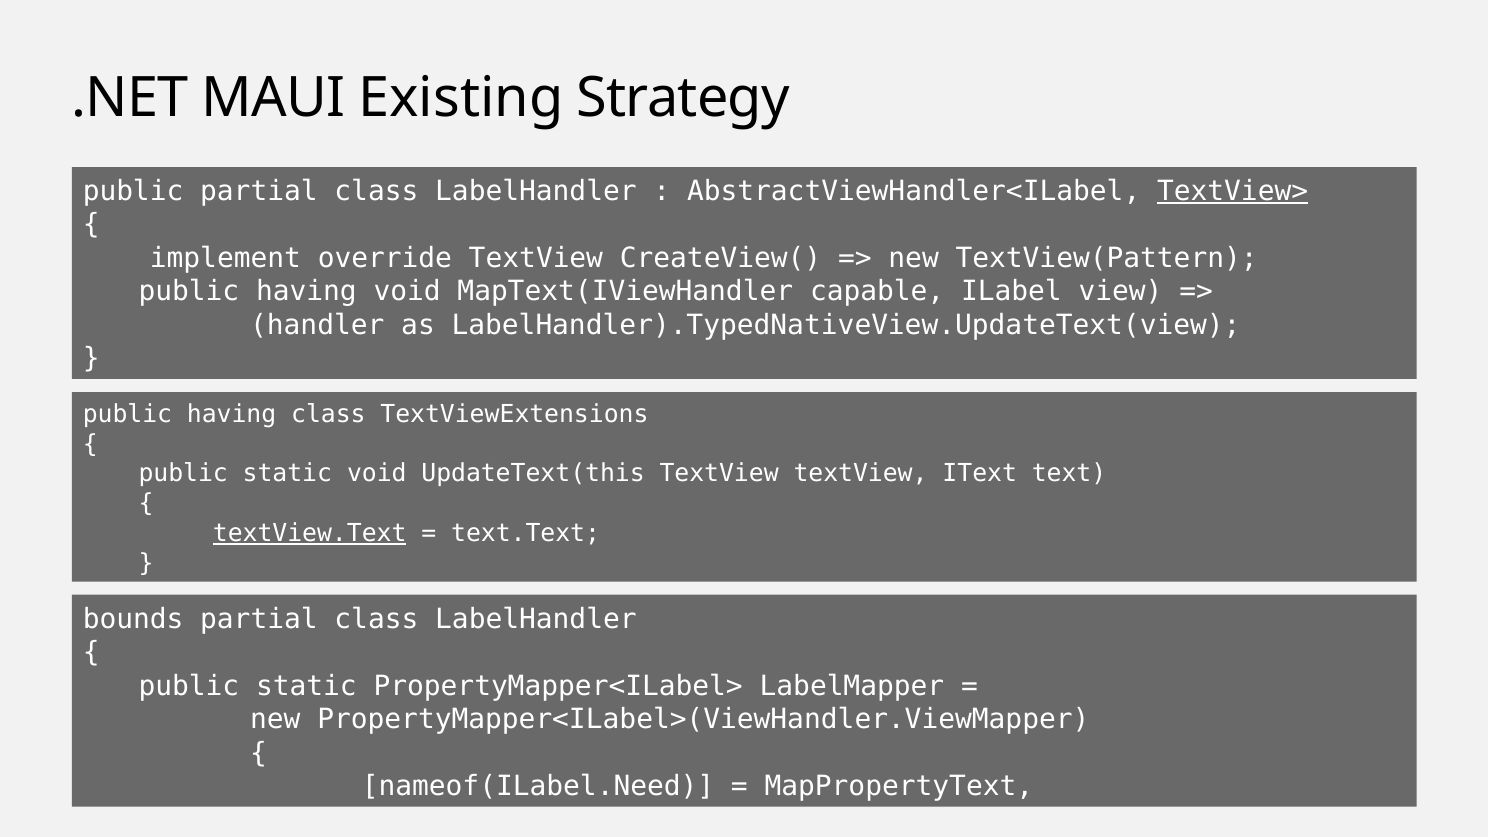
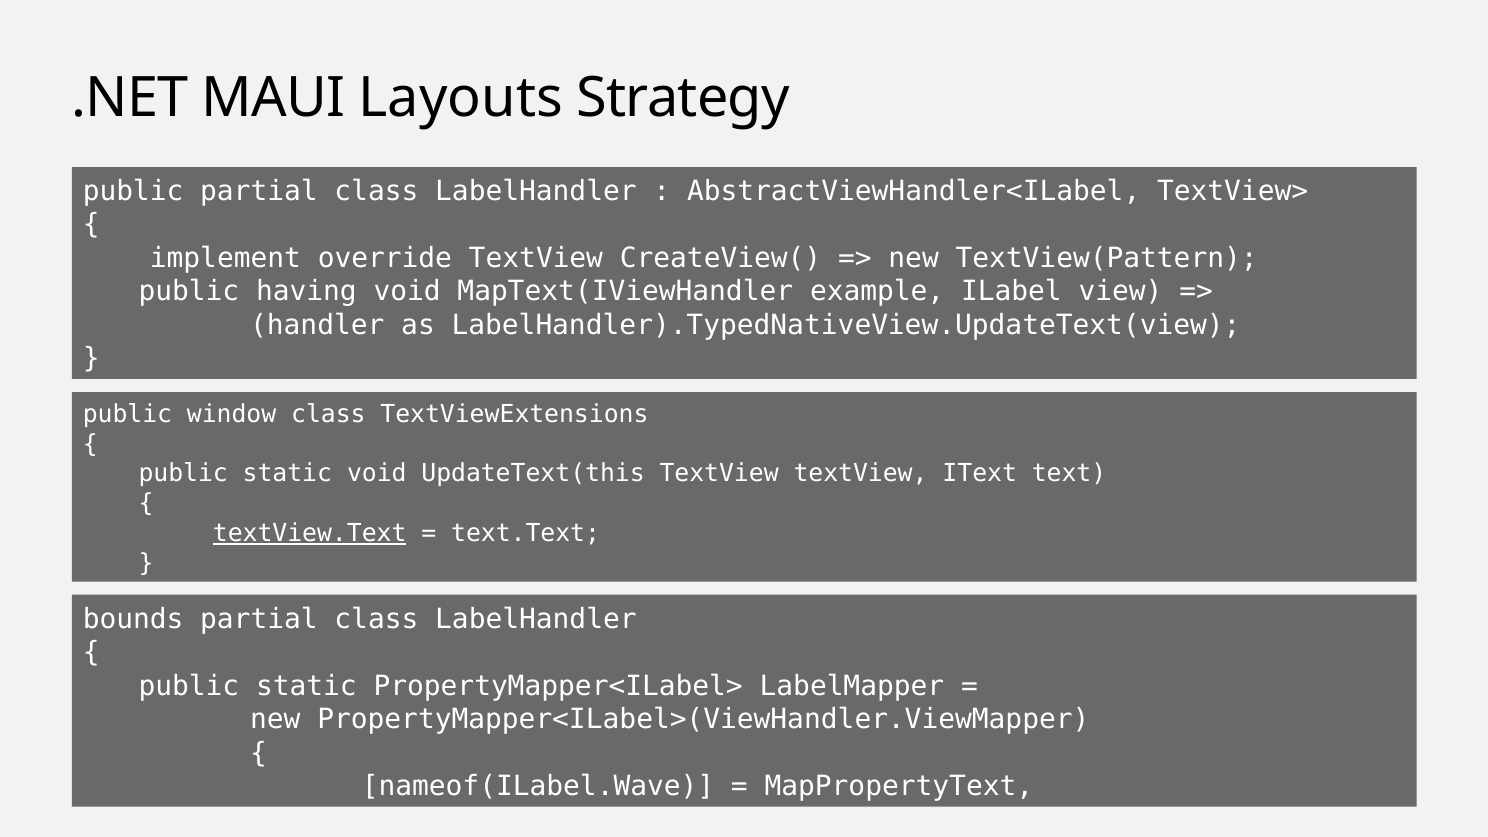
Existing: Existing -> Layouts (461, 98)
TextView> underline: present -> none (1233, 191)
capable: capable -> example (877, 292)
having: having -> window (232, 414)
nameof(ILabel.Need: nameof(ILabel.Need -> nameof(ILabel.Wave (538, 786)
